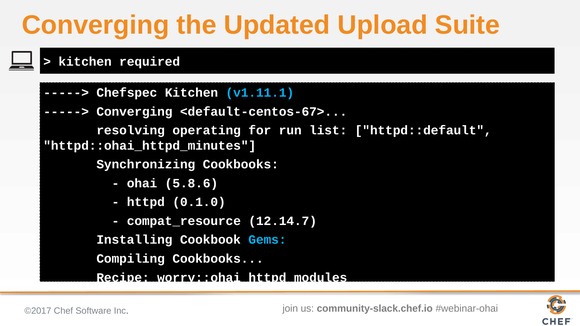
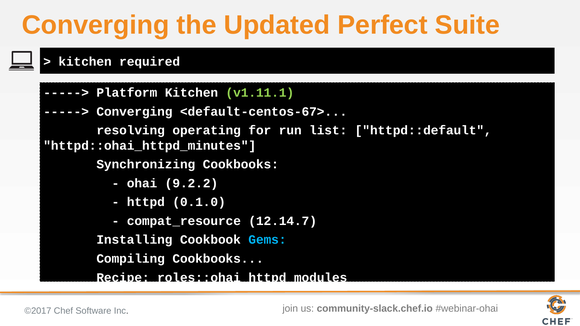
Upload: Upload -> Perfect (383, 25)
Chefspec: Chefspec -> Platform (127, 93)
v1.11.1 colour: light blue -> light green (260, 93)
5.8.6: 5.8.6 -> 9.2.2 (191, 183)
worry::ohai_httpd_modules: worry::ohai_httpd_modules -> roles::ohai_httpd_modules (252, 278)
